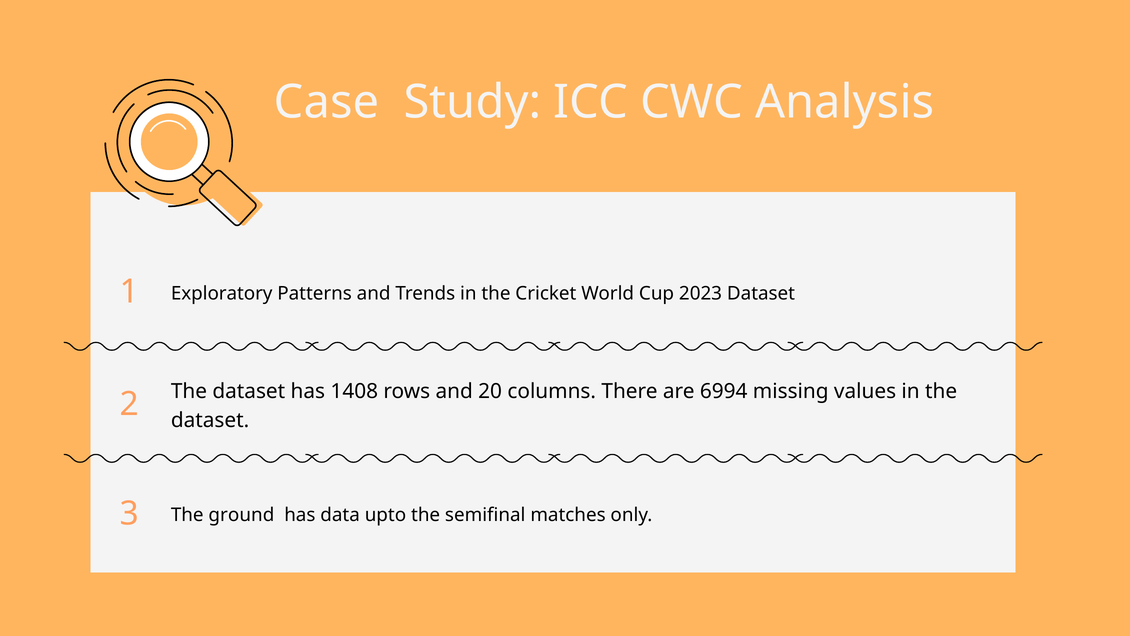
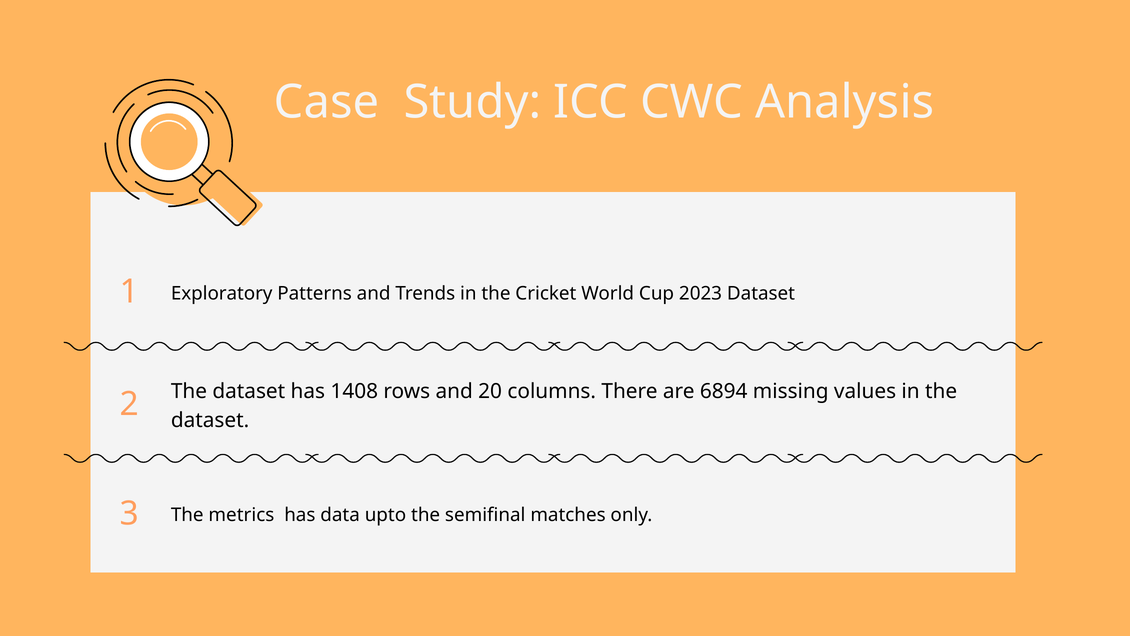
6994: 6994 -> 6894 (724, 391)
ground: ground -> metrics (241, 515)
